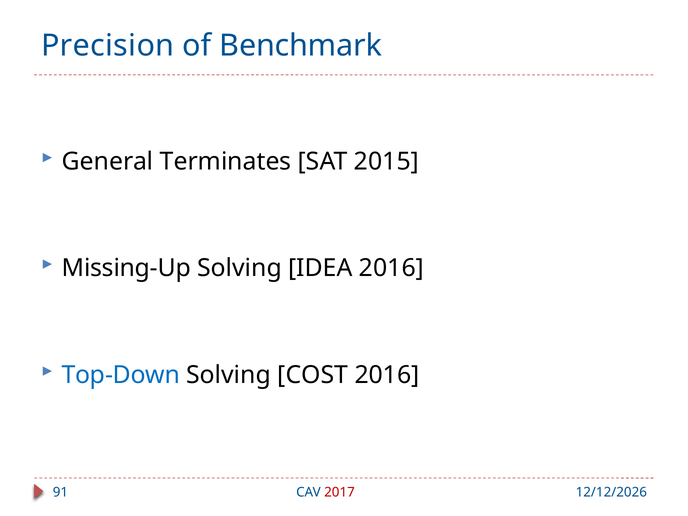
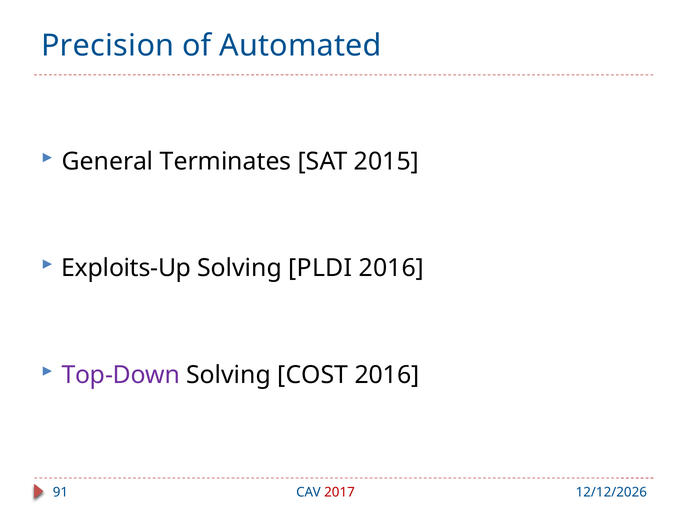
Benchmark: Benchmark -> Automated (300, 46)
Missing-Up: Missing-Up -> Exploits-Up (126, 268)
IDEA: IDEA -> PLDI (320, 268)
Top-Down colour: blue -> purple (121, 375)
